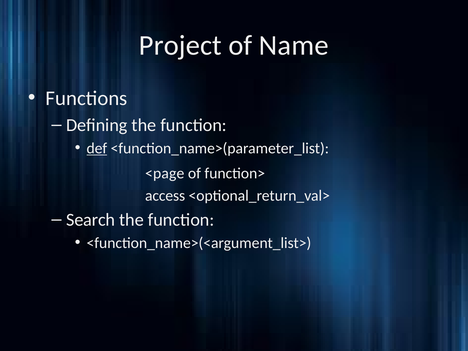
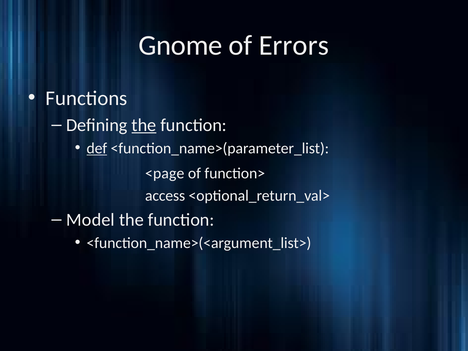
Project: Project -> Gnome (181, 45)
Name: Name -> Errors (294, 45)
the underline: none -> present (144, 125)
Search: Search -> Model (90, 220)
